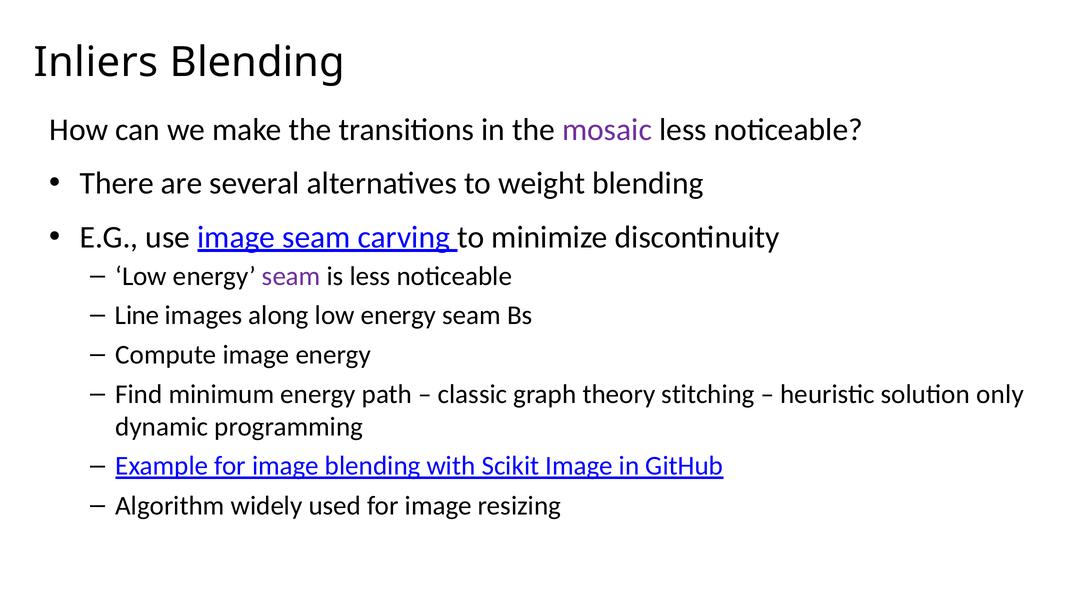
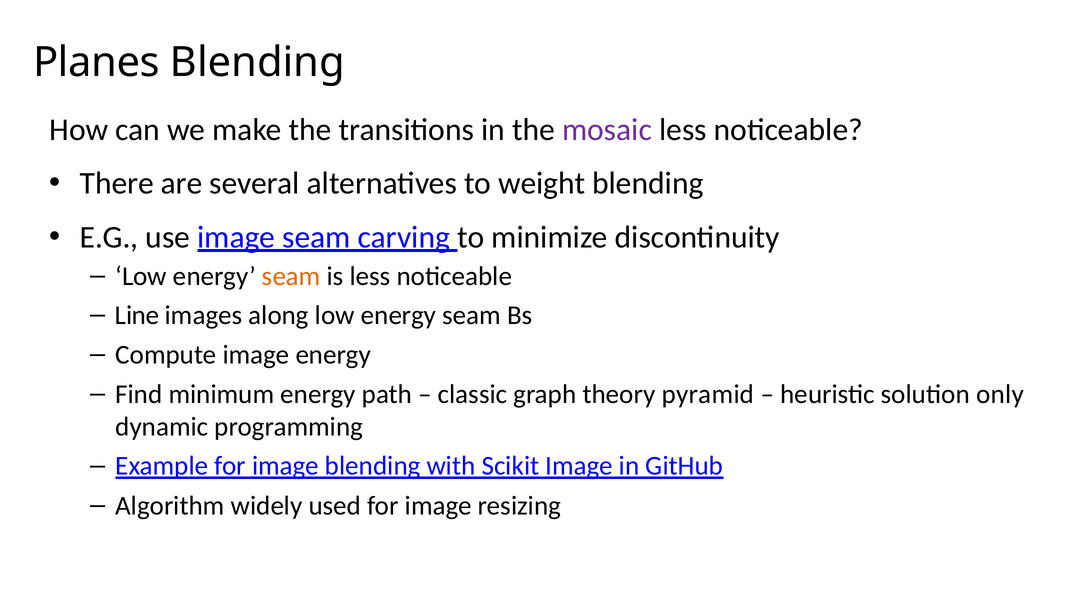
Inliers: Inliers -> Planes (96, 62)
seam colour: purple -> orange (291, 276)
stitching: stitching -> pyramid (708, 394)
